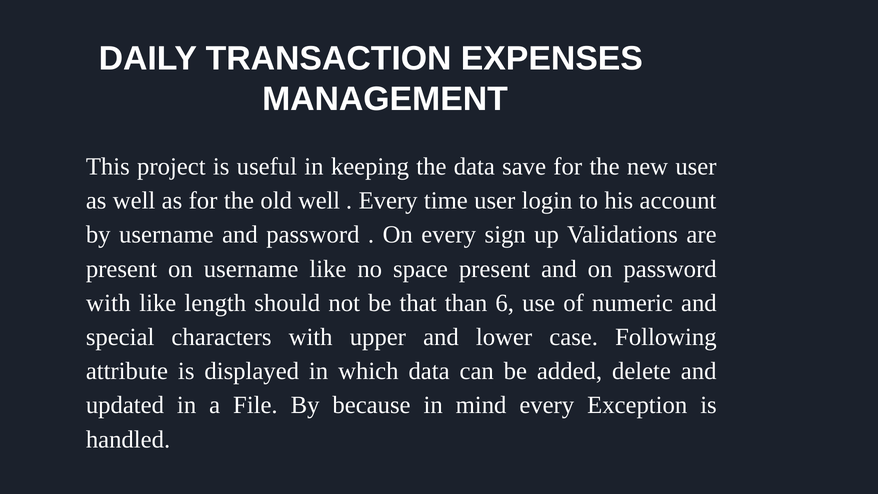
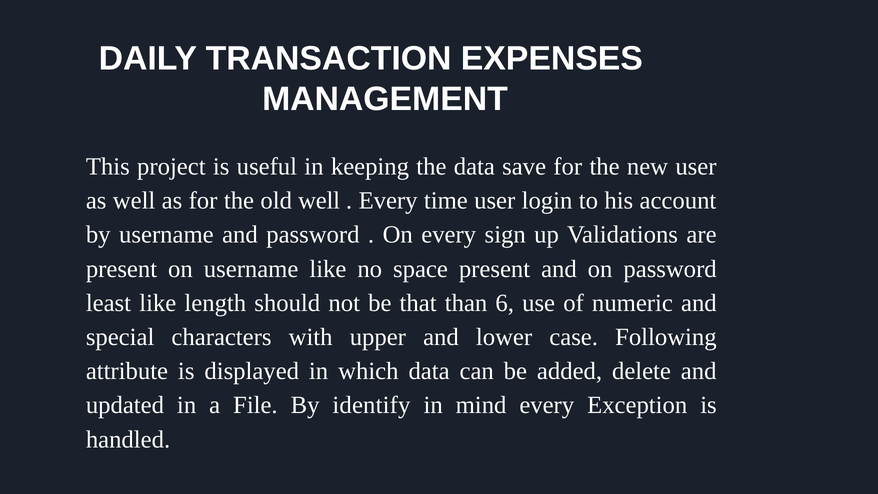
with: with -> least (108, 303)
because: because -> identify (371, 405)
